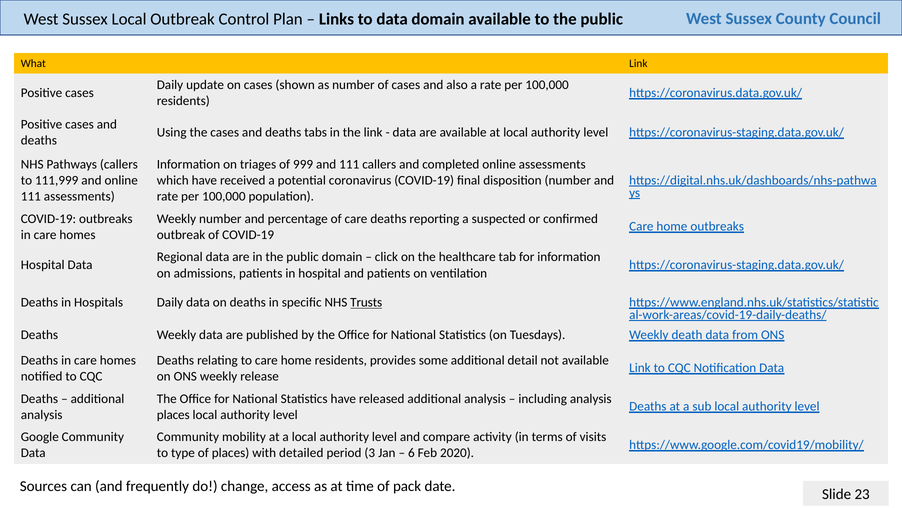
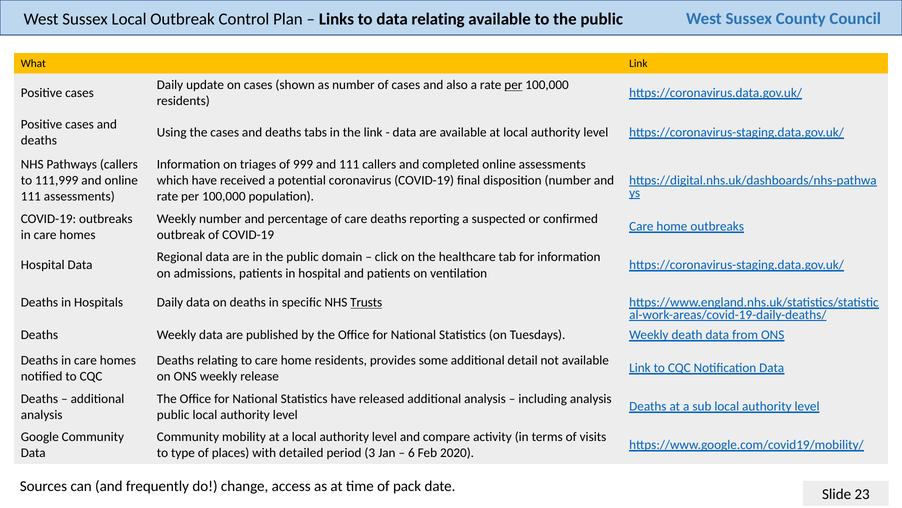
data domain: domain -> relating (438, 19)
per underline: none -> present (513, 85)
places: places -> public (173, 414)
